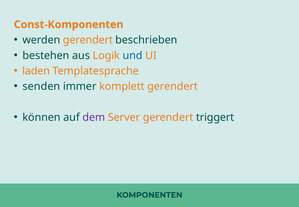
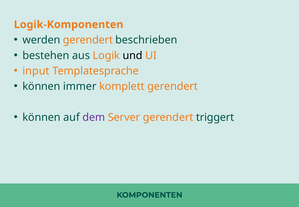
Const-Komponenten: Const-Komponenten -> Logik-Komponenten (69, 25)
und colour: blue -> black (133, 55)
laden: laden -> input (36, 71)
senden: senden -> können (41, 86)
